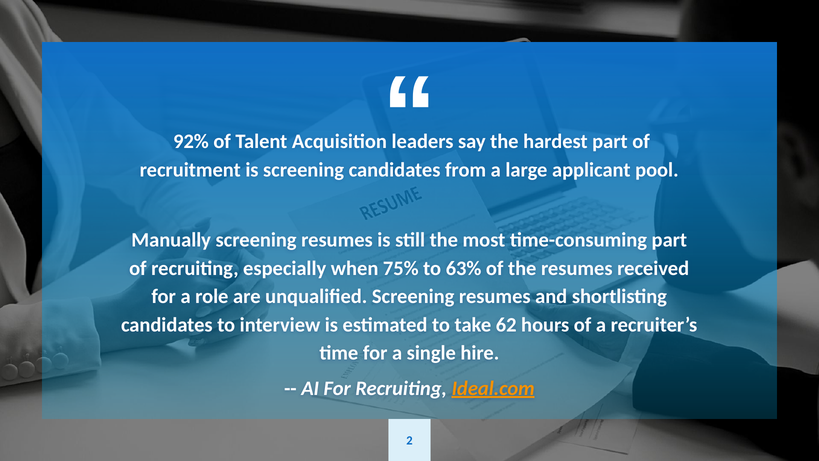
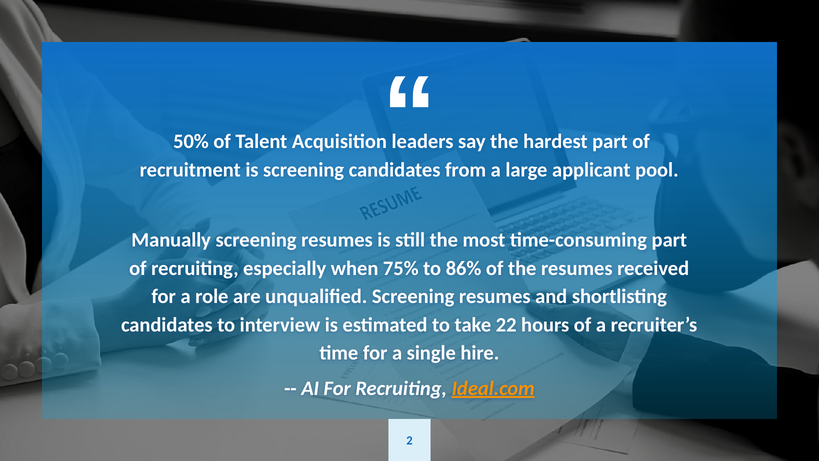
92%: 92% -> 50% (191, 141)
63%: 63% -> 86% (464, 268)
62: 62 -> 22 (506, 325)
